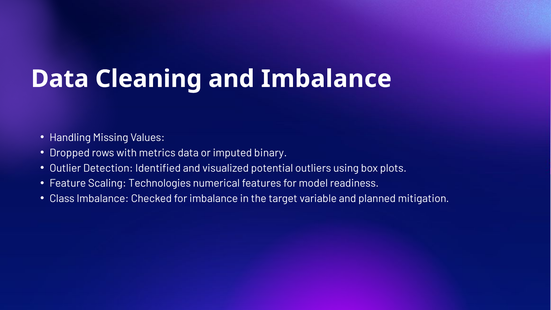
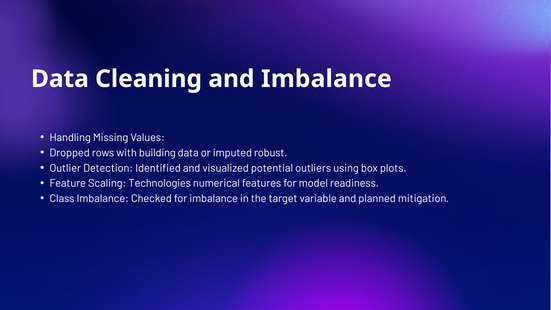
metrics: metrics -> building (157, 153)
binary: binary -> robust (271, 153)
